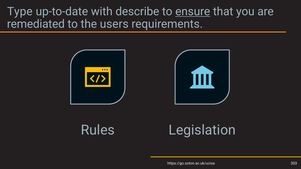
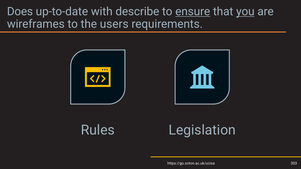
Type: Type -> Does (20, 12)
you underline: none -> present (245, 12)
remediated: remediated -> wireframes (36, 24)
